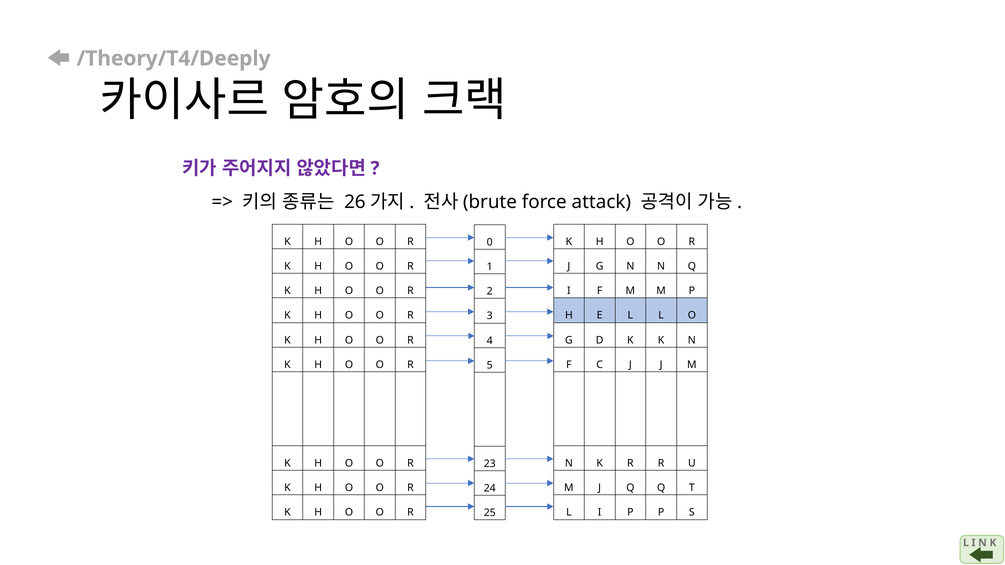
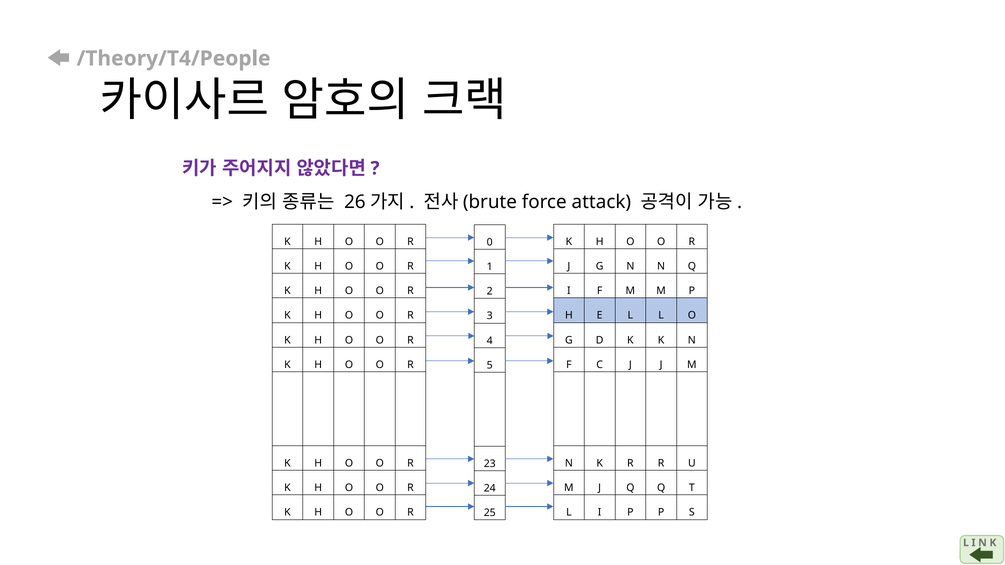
/Theory/T4/Deeply: /Theory/T4/Deeply -> /Theory/T4/People (174, 59)
